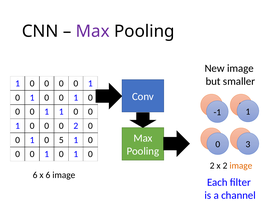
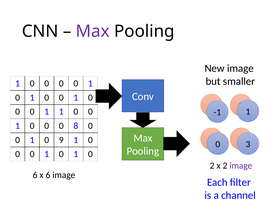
0 0 2: 2 -> 8 (76, 126)
5: 5 -> 9 (61, 140)
image colour: orange -> purple (241, 165)
